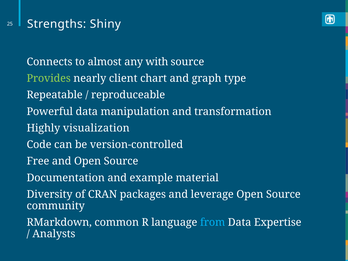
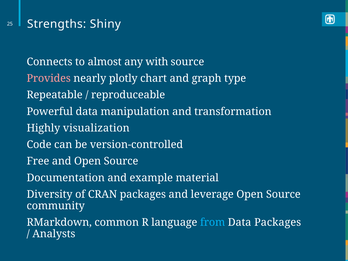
Provides colour: light green -> pink (49, 78)
client: client -> plotly (123, 78)
Data Expertise: Expertise -> Packages (278, 222)
